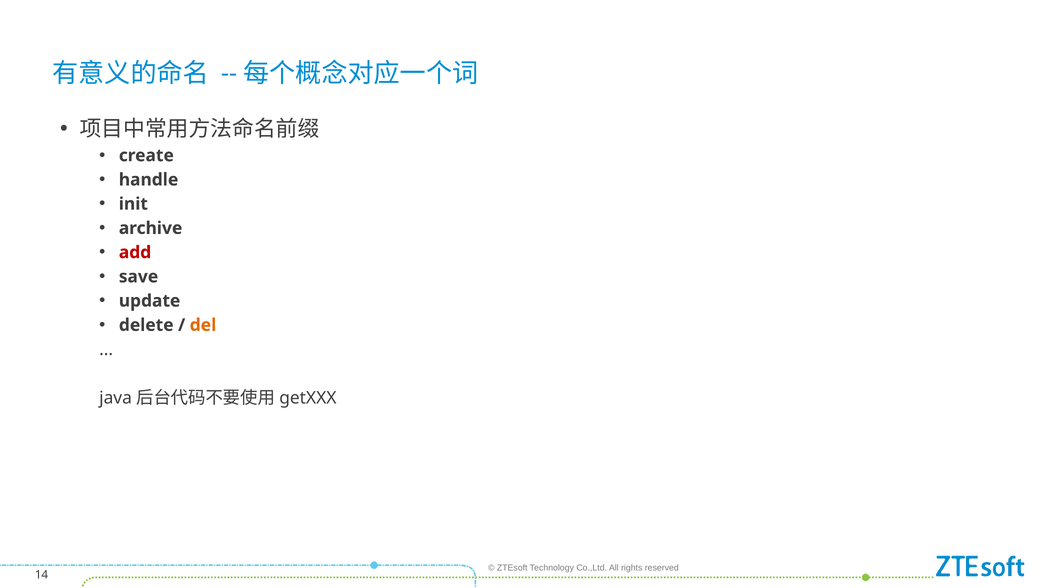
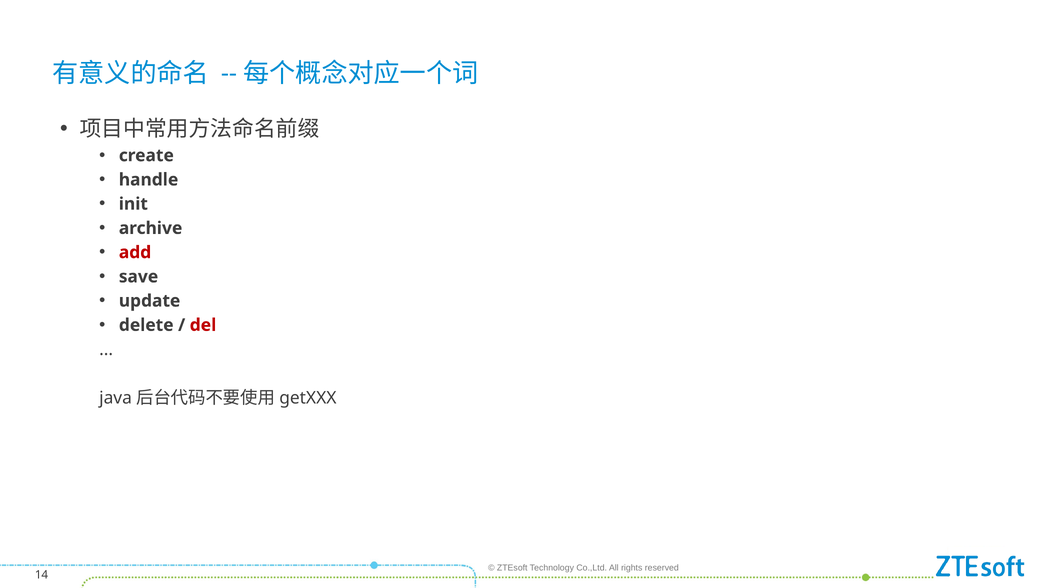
del colour: orange -> red (203, 325)
